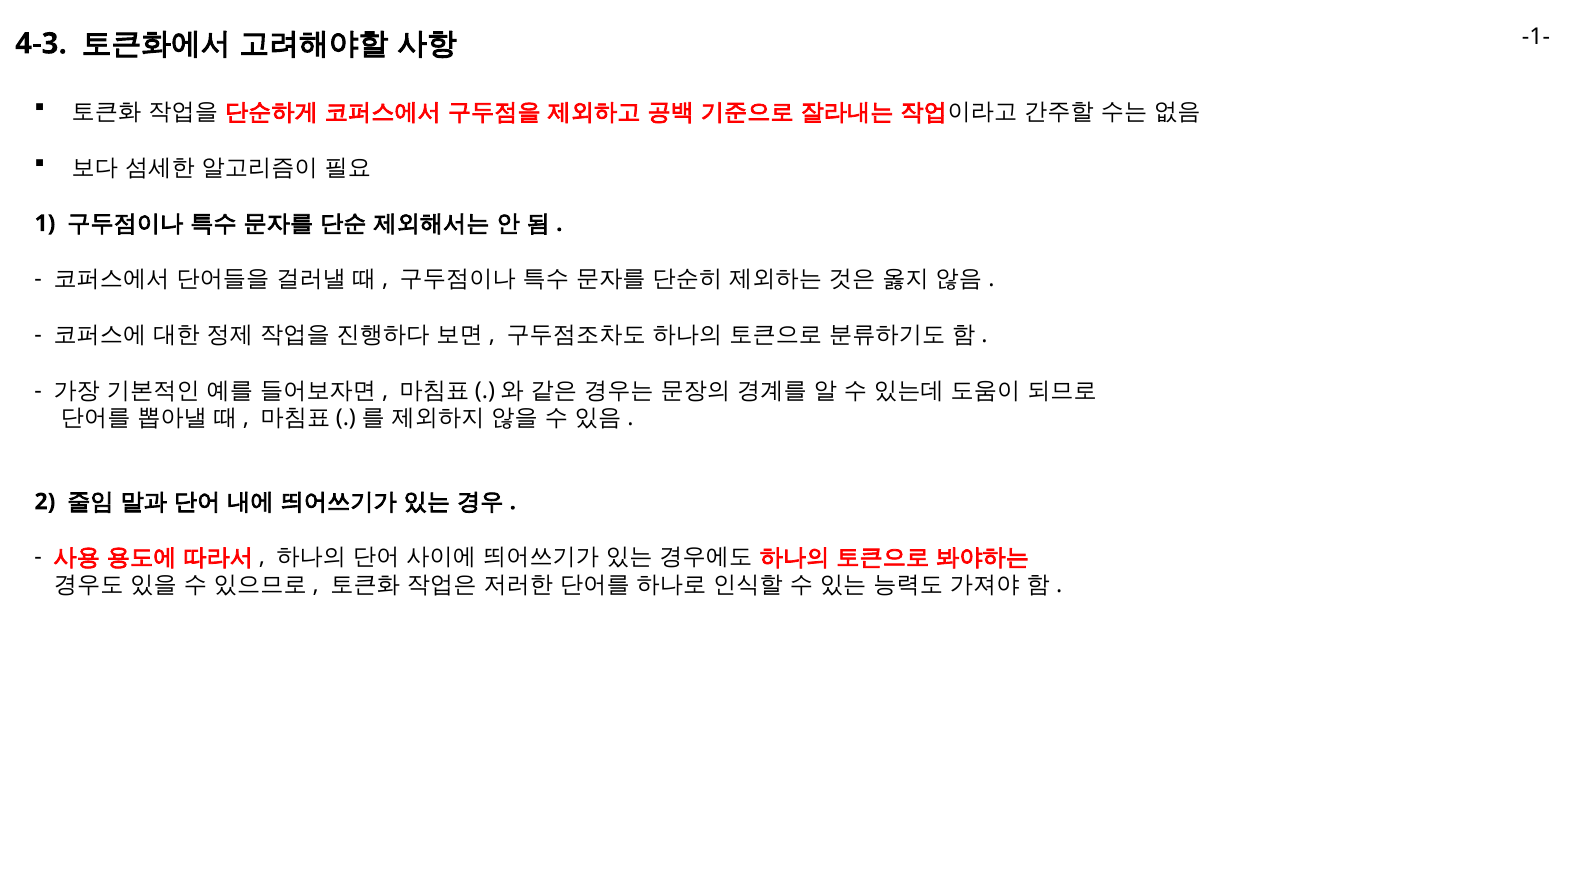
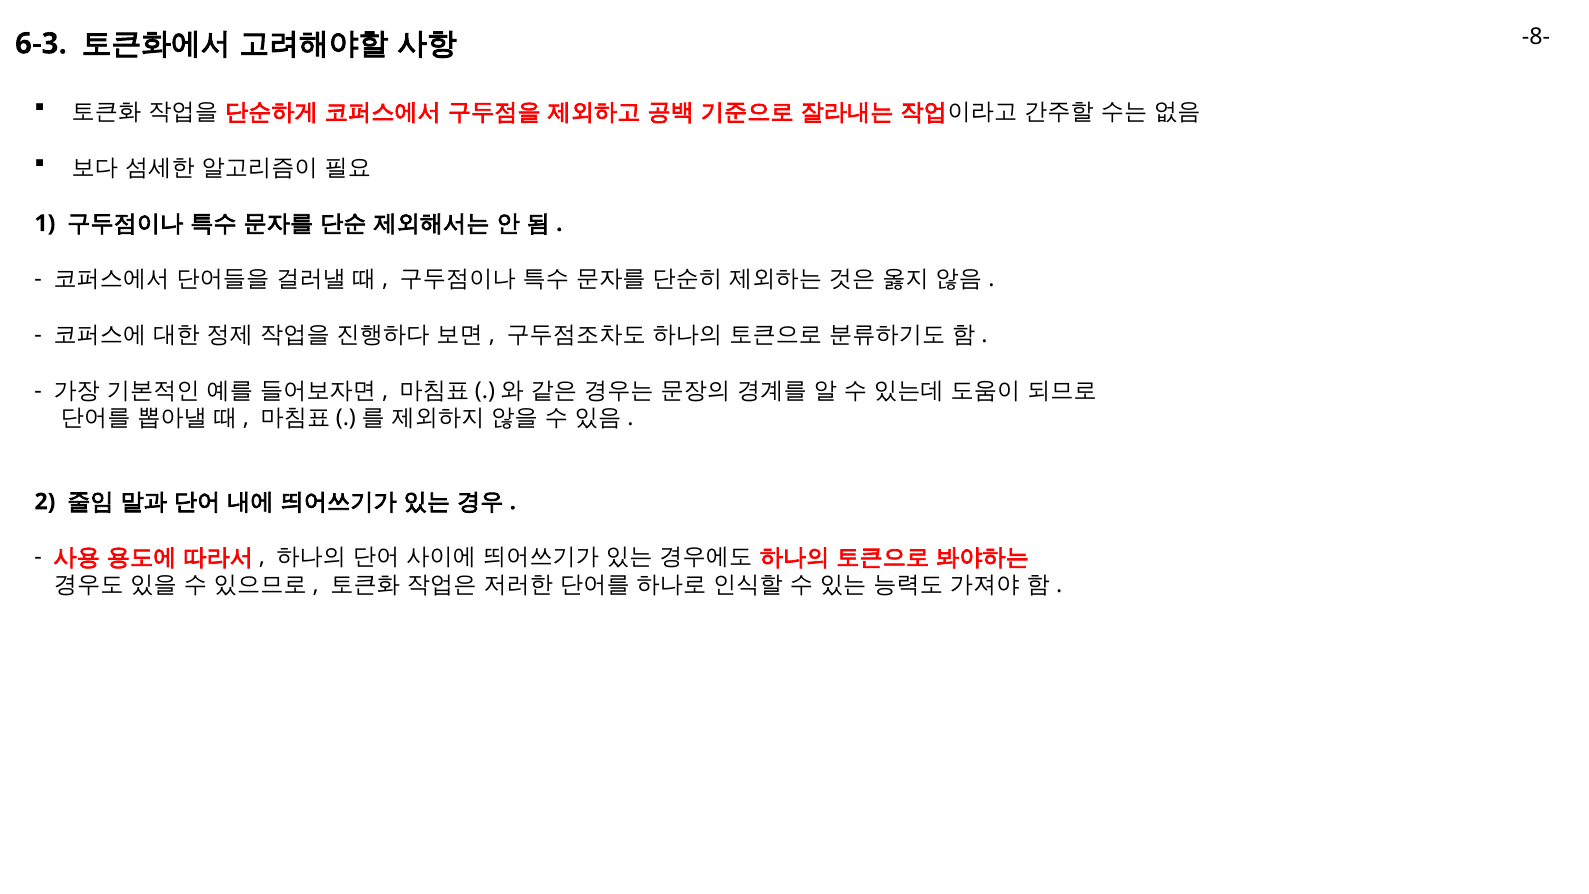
-1-: -1- -> -8- (1536, 37)
4-3: 4-3 -> 6-3 (41, 44)
